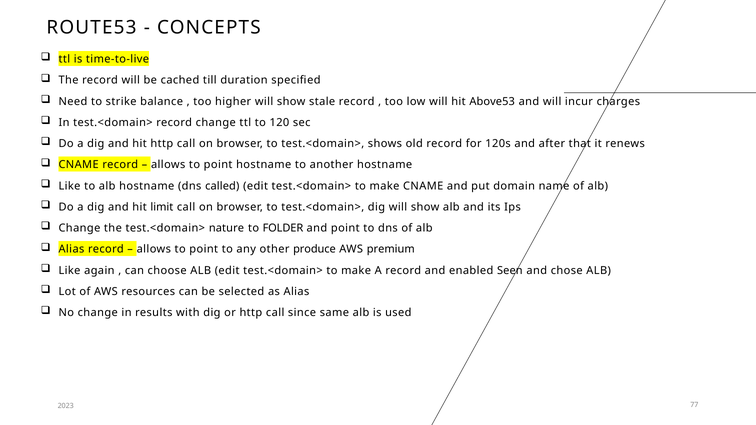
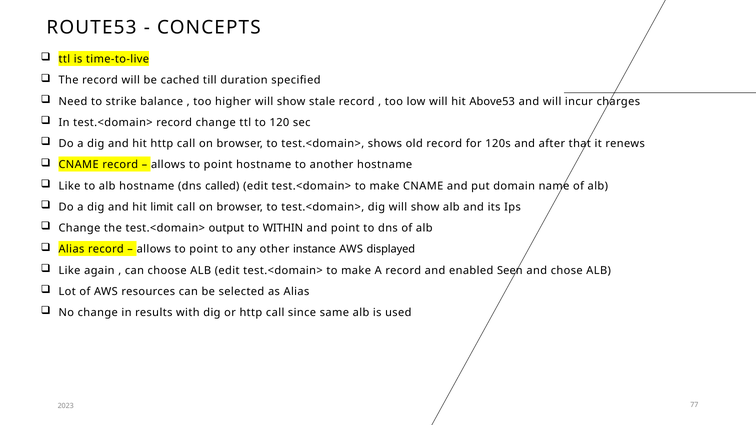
nature: nature -> output (226, 228)
FOLDER: FOLDER -> WITHIN (283, 228)
produce: produce -> instance (314, 249)
premium: premium -> displayed (391, 249)
